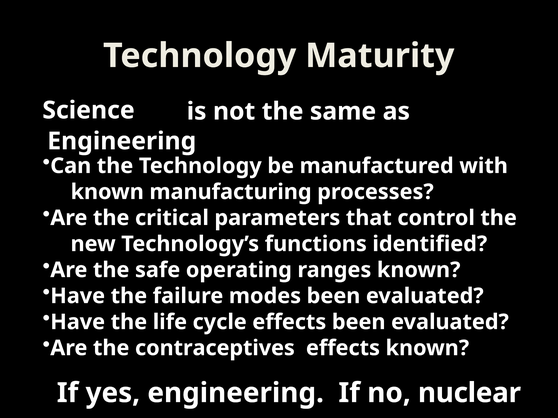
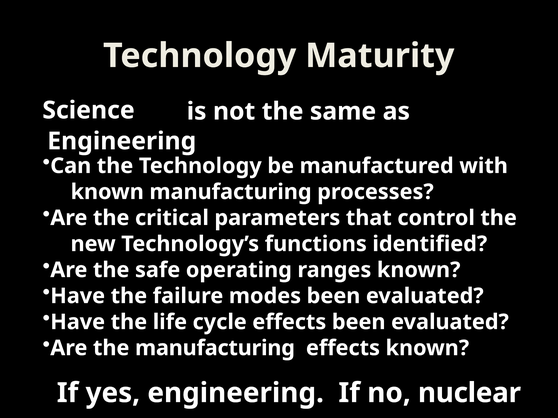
the contraceptives: contraceptives -> manufacturing (215, 348)
